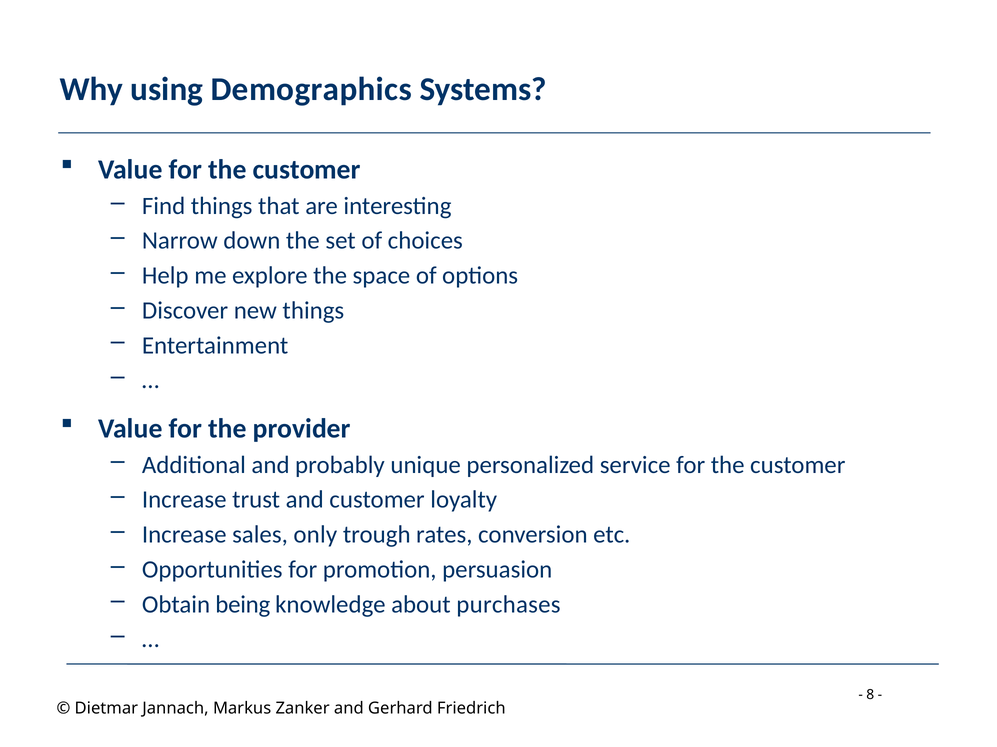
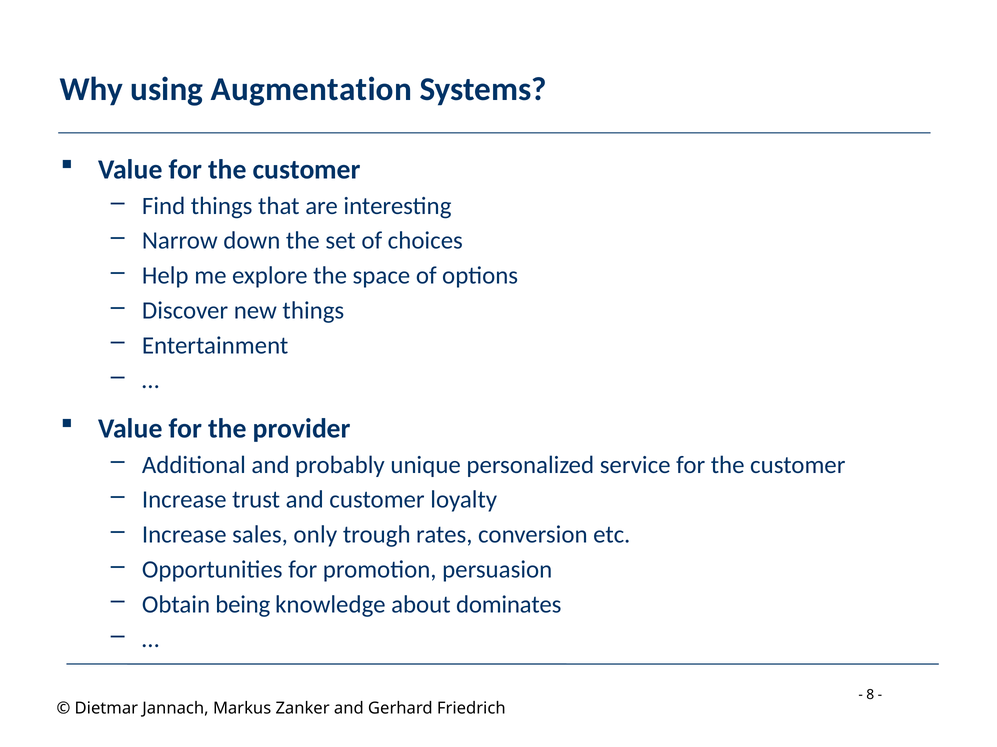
Demographics: Demographics -> Augmentation (311, 90)
purchases: purchases -> dominates (509, 605)
